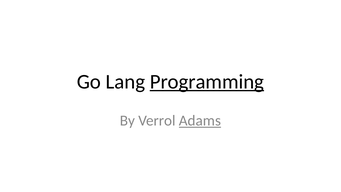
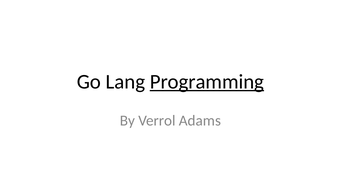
Adams underline: present -> none (200, 121)
